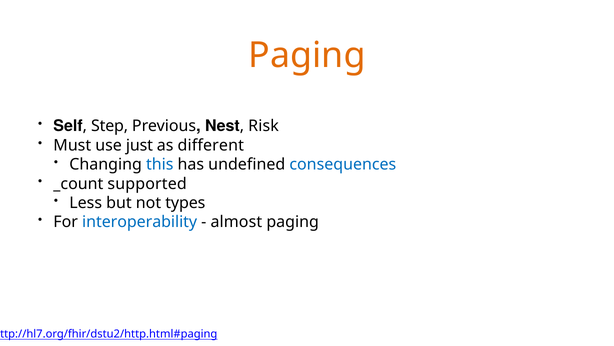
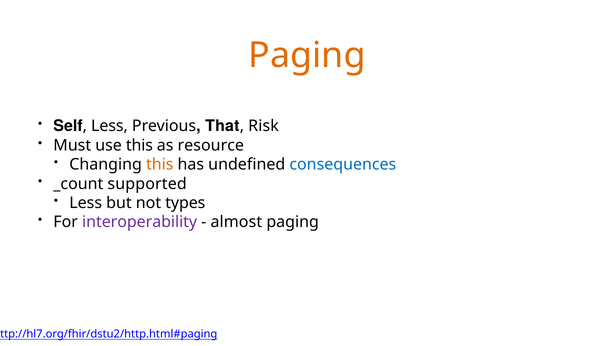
Step: Step -> Less (109, 126)
Nest: Nest -> That (222, 126)
use just: just -> this (139, 145)
different: different -> resource (211, 145)
this colour: blue -> orange (160, 164)
interoperability colour: blue -> purple (140, 222)
